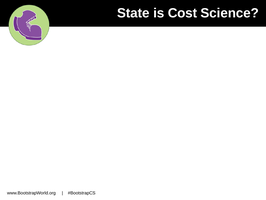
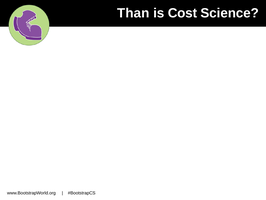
State: State -> Than (133, 13)
